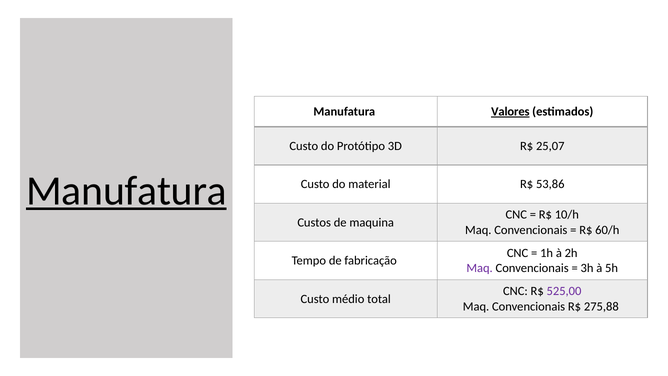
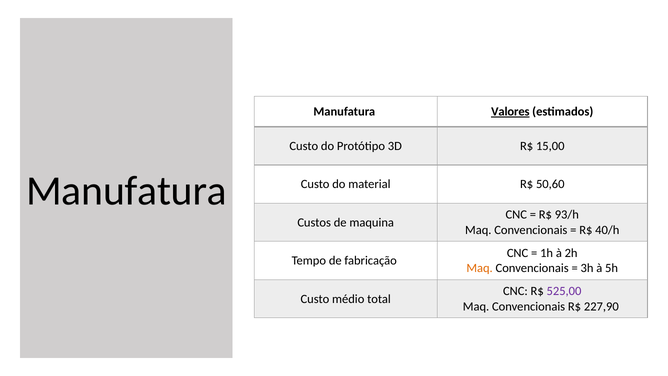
25,07: 25,07 -> 15,00 (550, 146)
Manufatura underline: present -> none (126, 191)
53,86: 53,86 -> 50,60 (550, 184)
10/h: 10/h -> 93/h (567, 215)
60/h: 60/h -> 40/h (607, 230)
Maq colour: purple -> orange (480, 268)
275,88: 275,88 -> 227,90 (601, 306)
